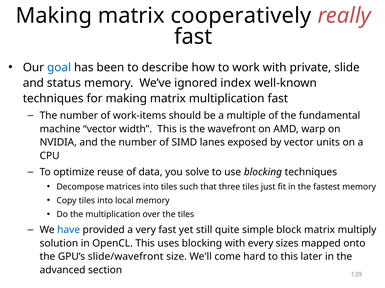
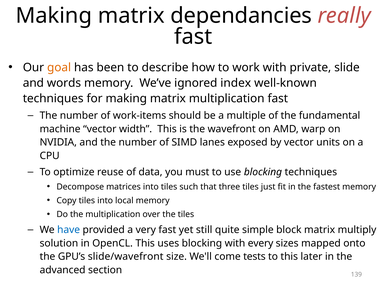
cooperatively: cooperatively -> dependancies (241, 16)
goal colour: blue -> orange (59, 68)
status: status -> words (64, 83)
solve: solve -> must (197, 173)
hard: hard -> tests (254, 257)
